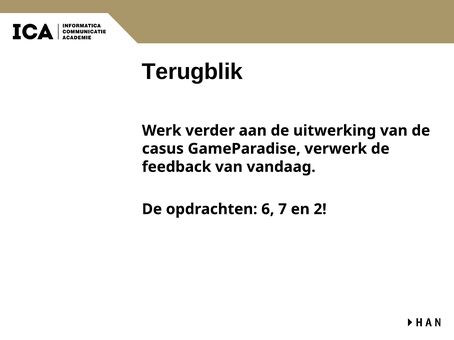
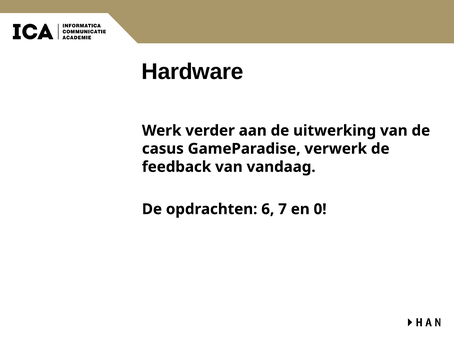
Terugblik: Terugblik -> Hardware (192, 72)
2: 2 -> 0 (320, 209)
